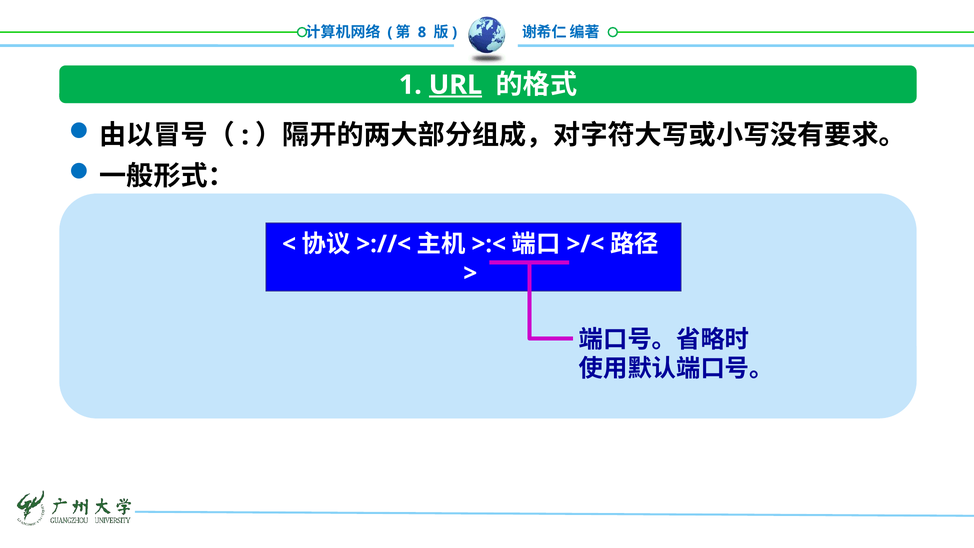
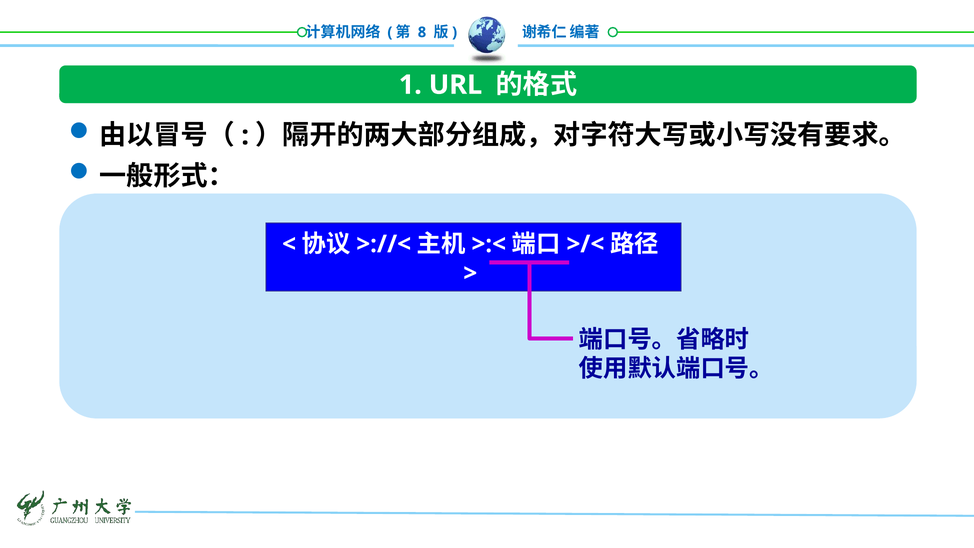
URL underline: present -> none (455, 85)
